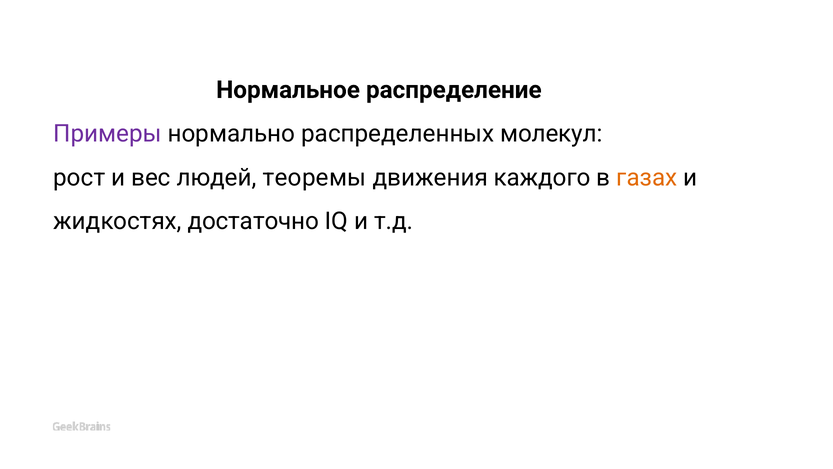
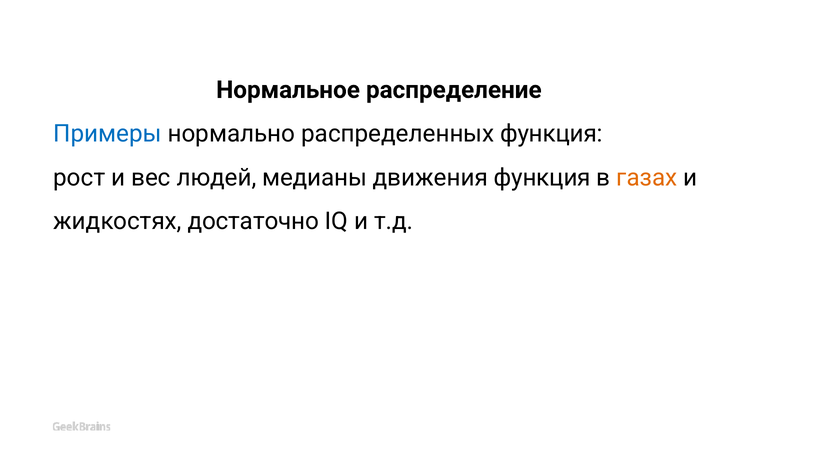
Примеры colour: purple -> blue (108, 134)
распределенных молекул: молекул -> функция (551, 134)
теоремы: теоремы -> медианы (315, 177)
движения каждого: каждого -> функция (542, 177)
